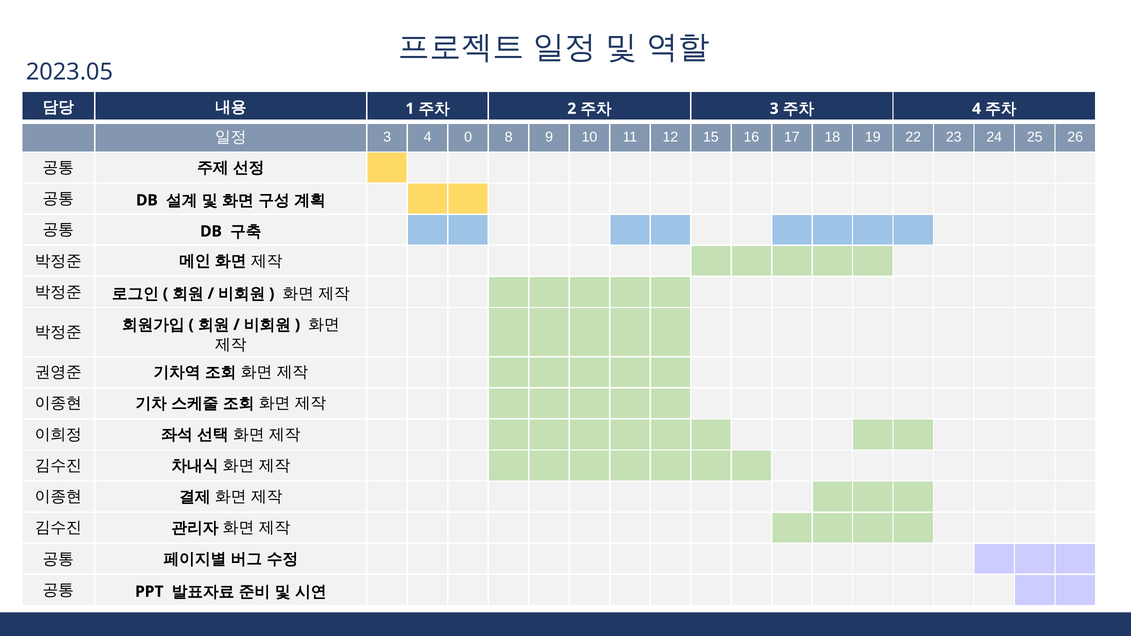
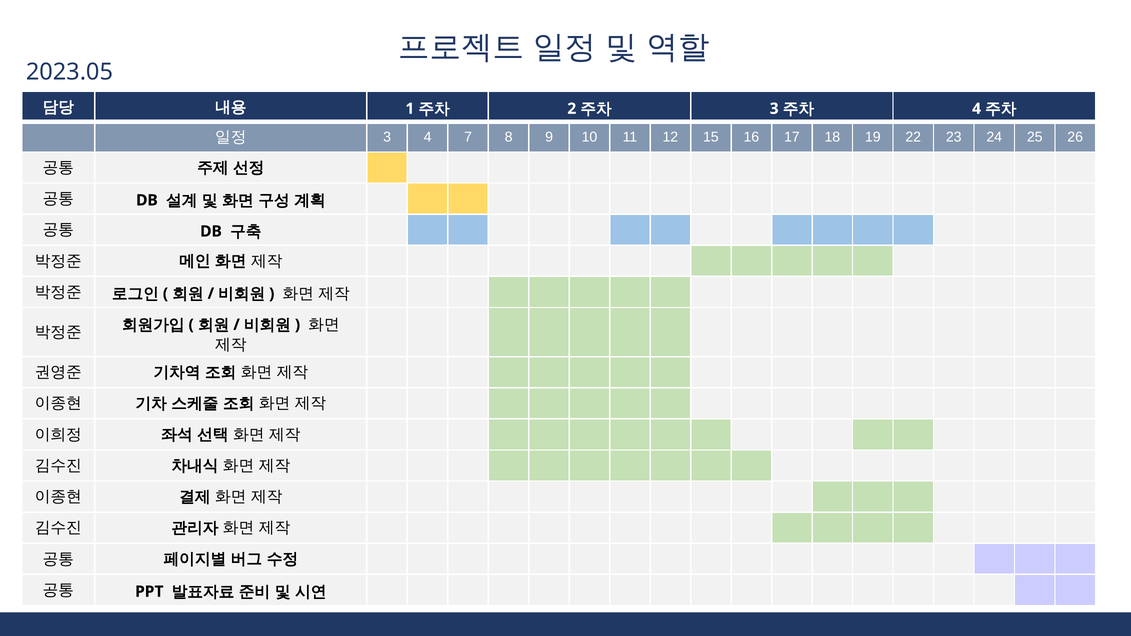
0: 0 -> 7 (468, 137)
